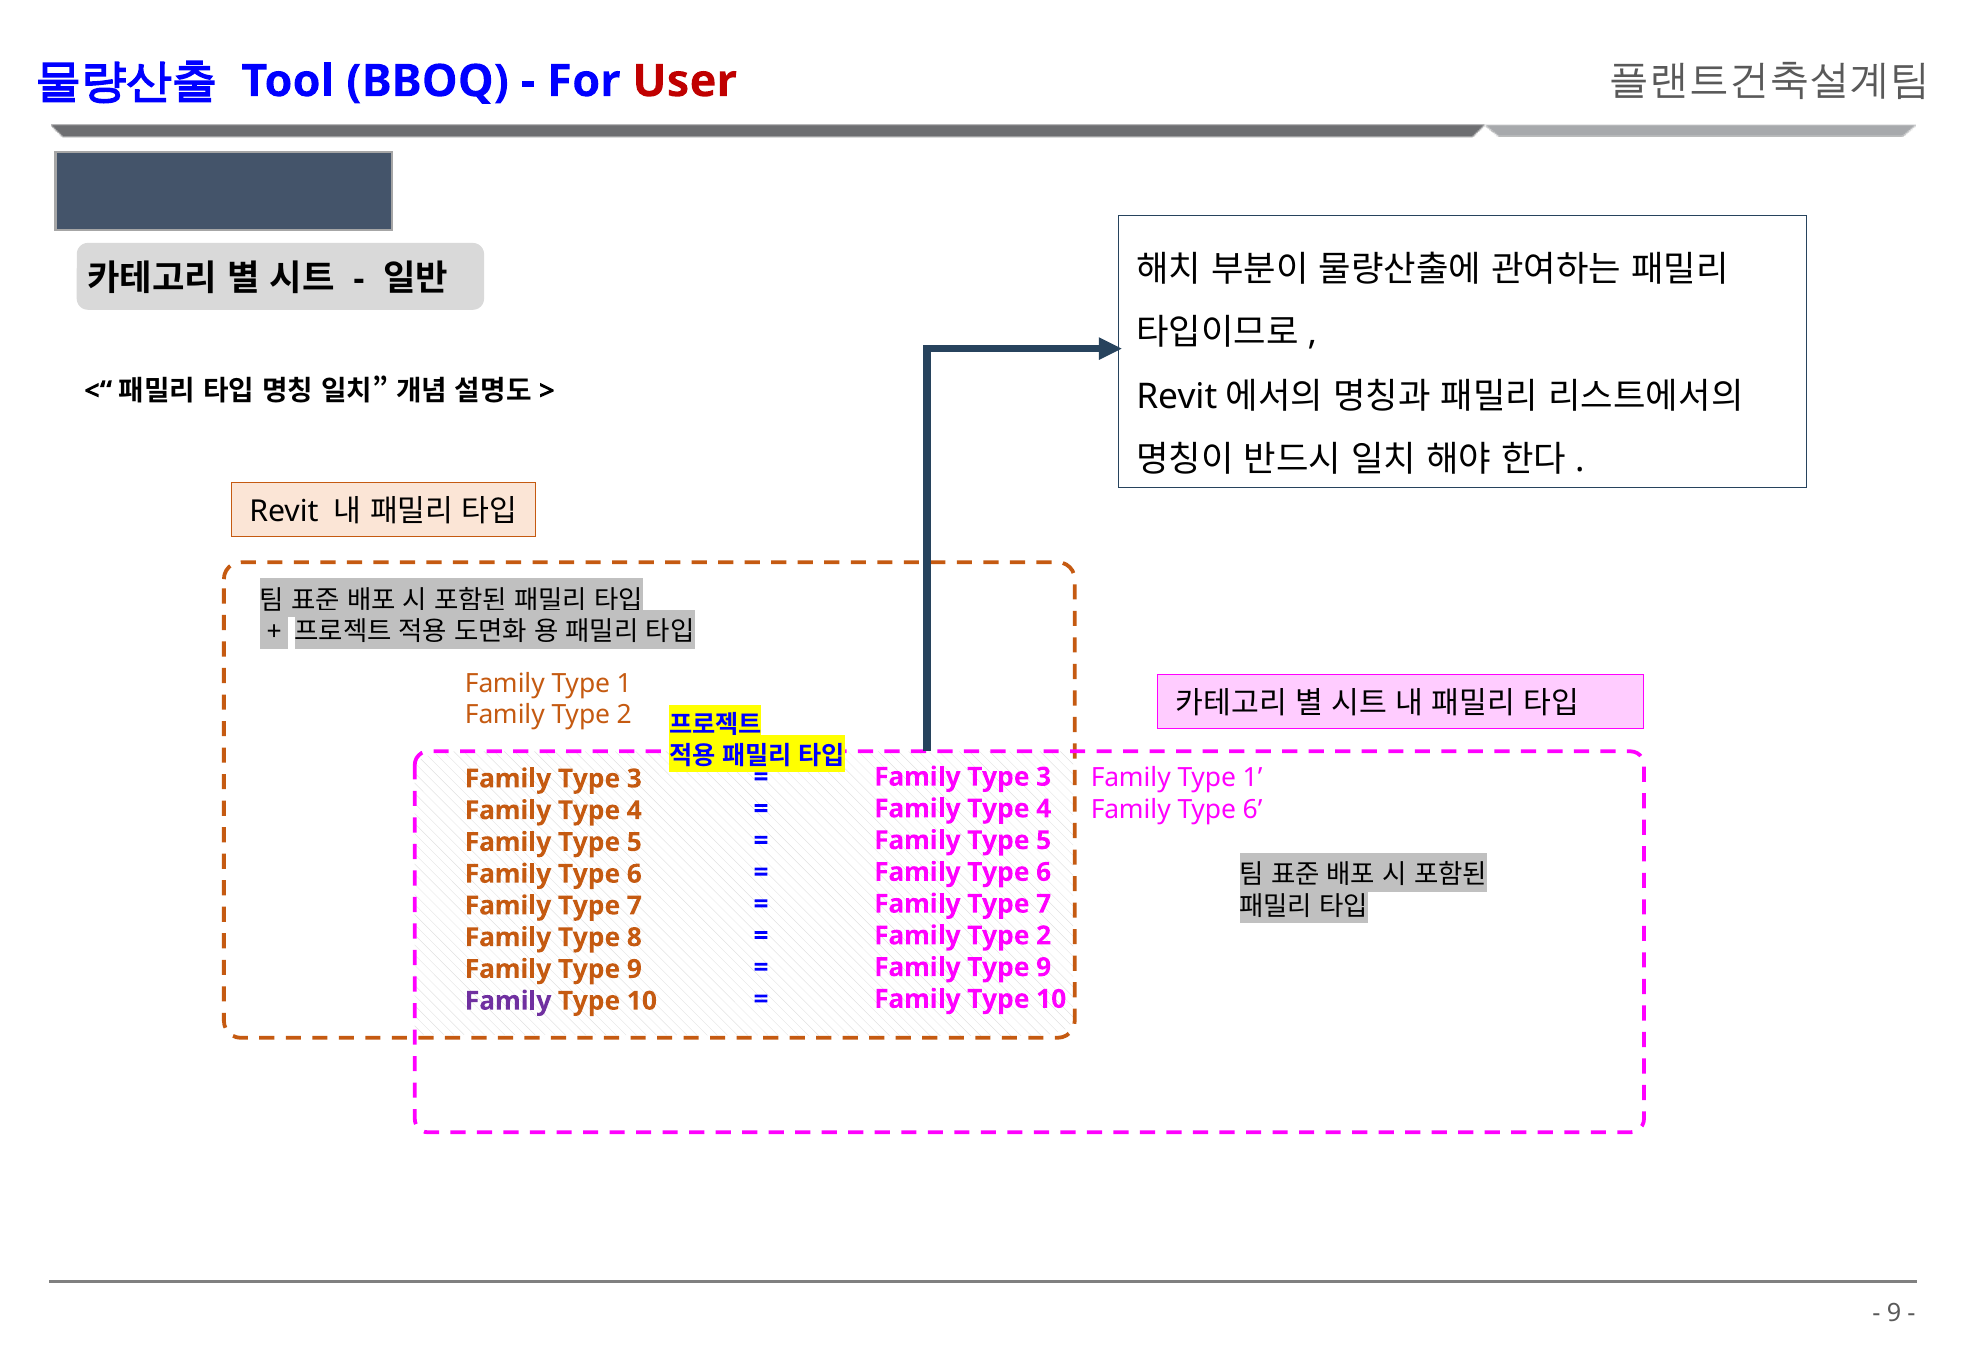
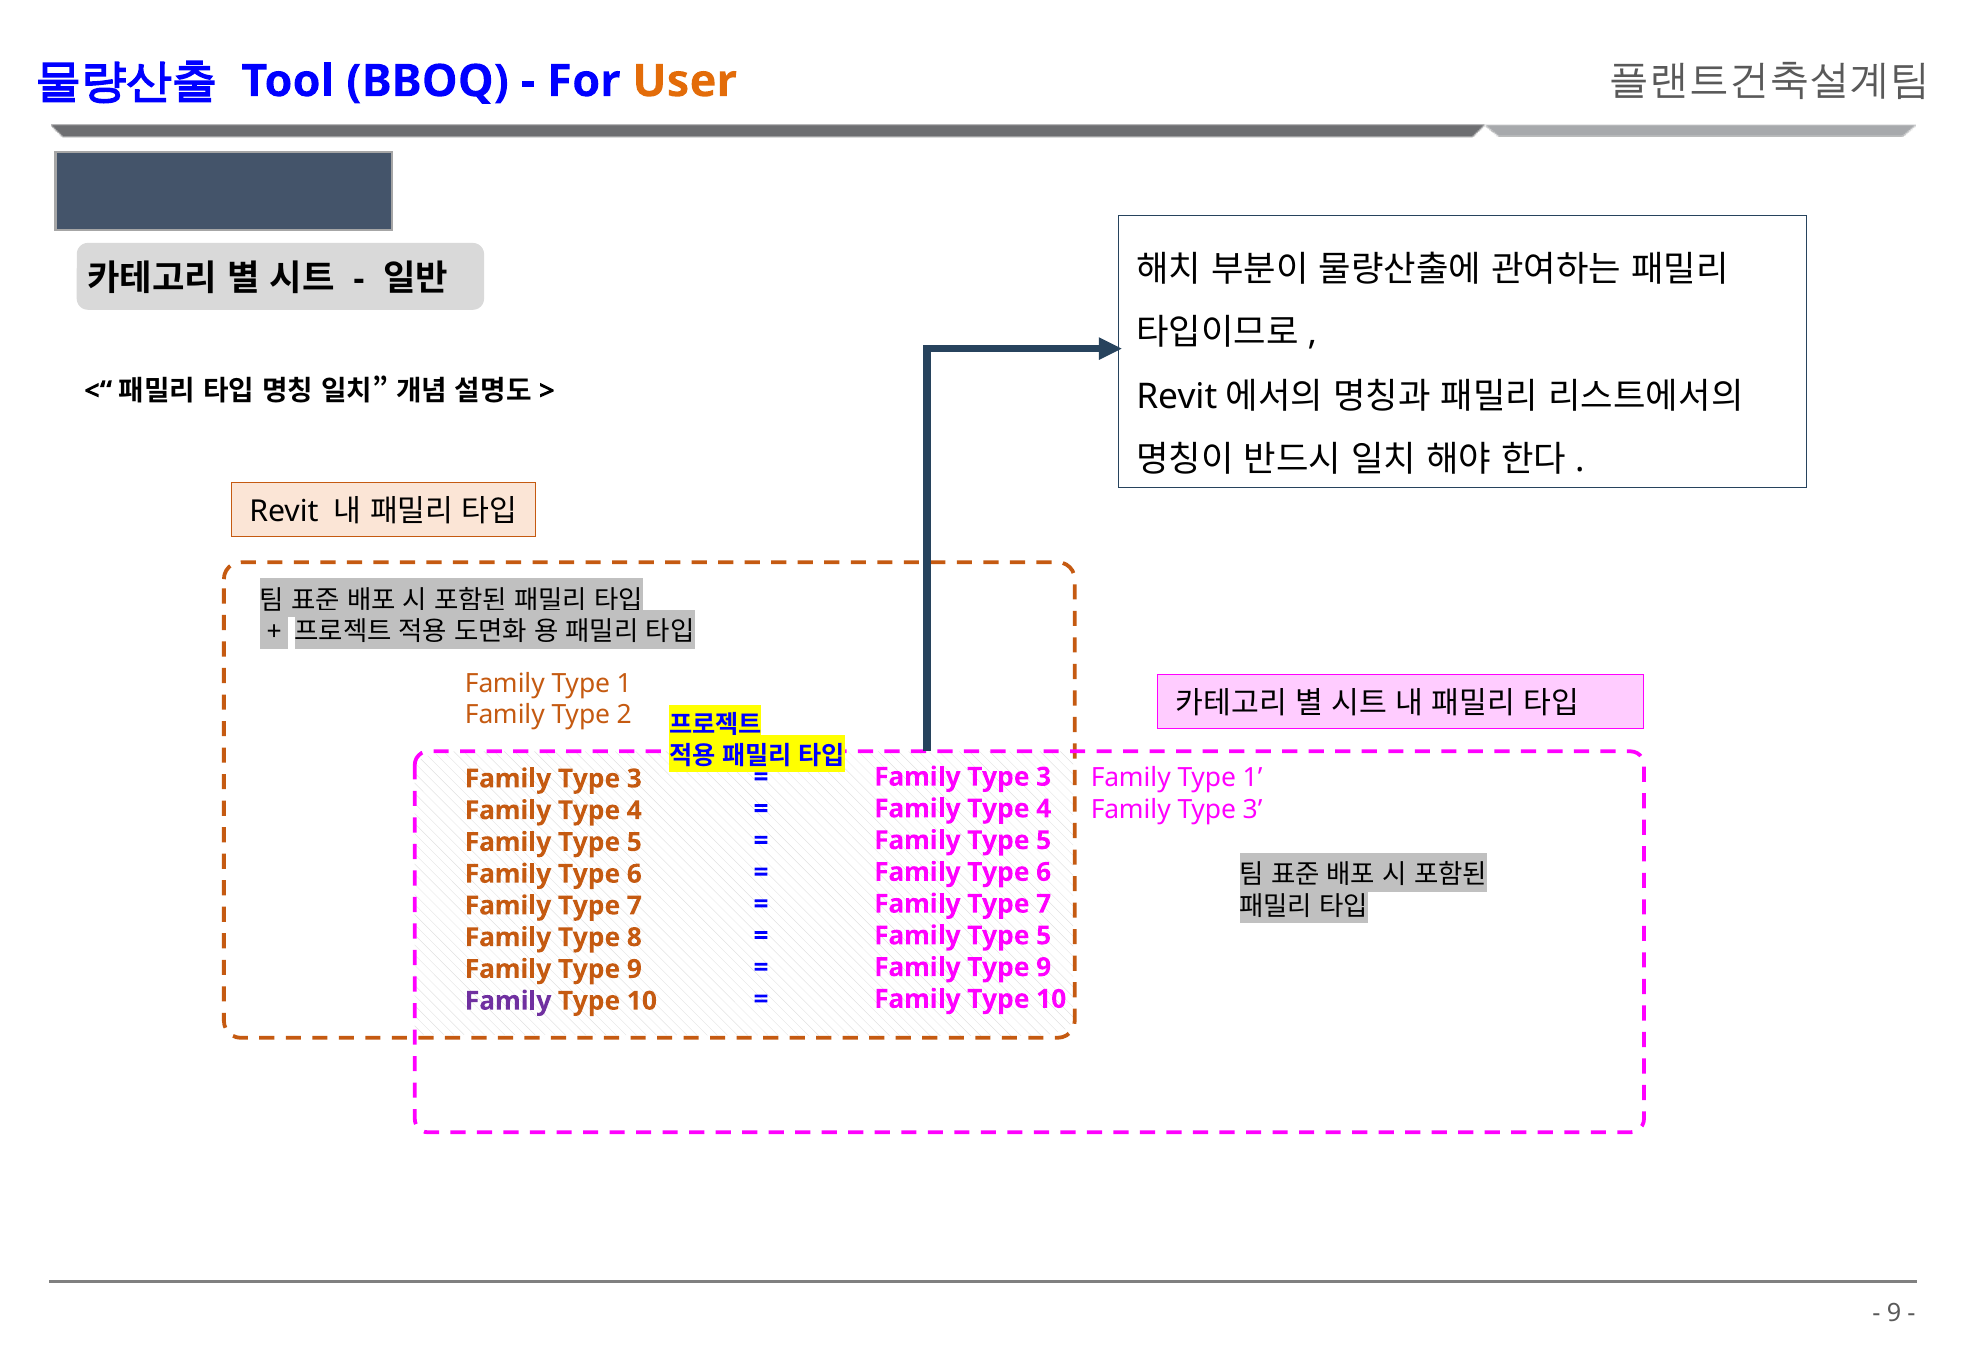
User colour: red -> orange (685, 81)
6: 6 -> 3 (1253, 810)
2: 2 -> 5 (1044, 935)
